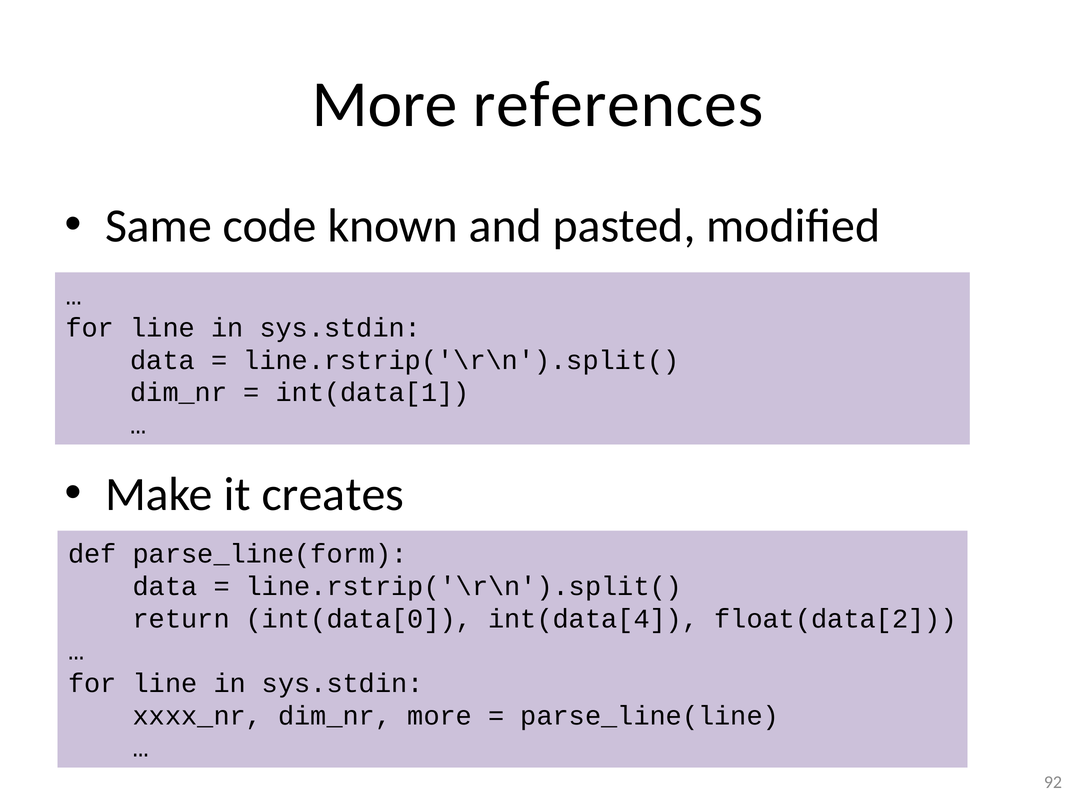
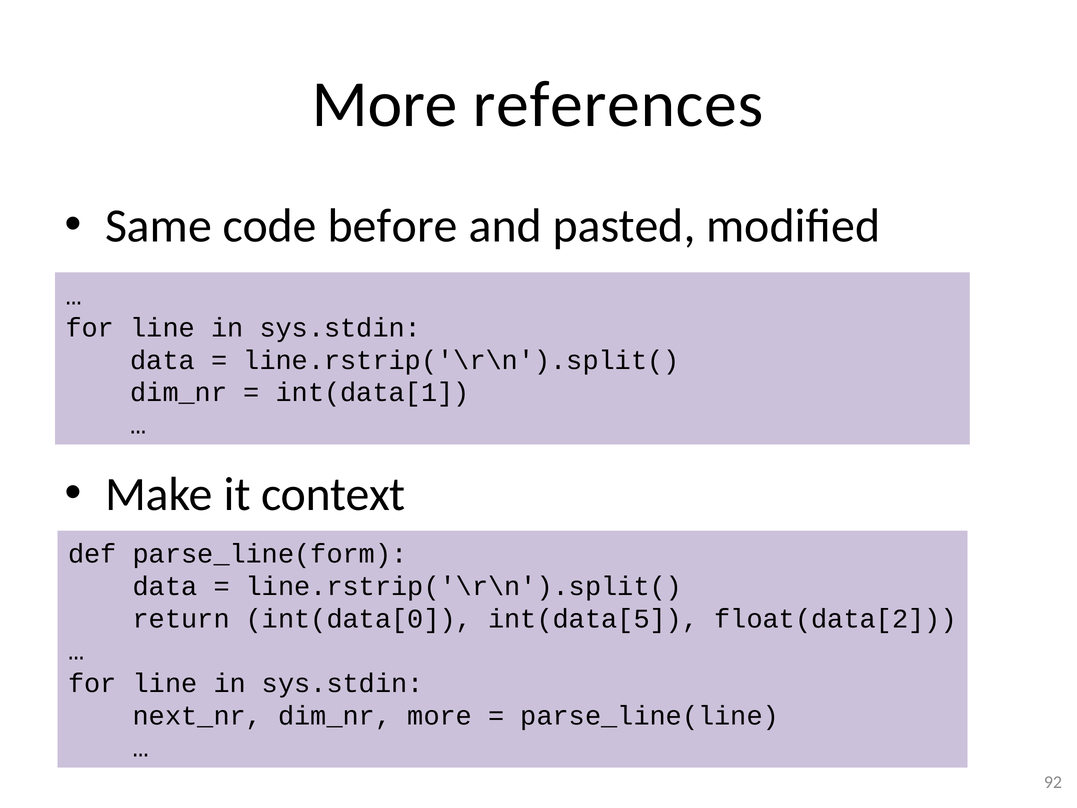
known: known -> before (393, 226)
creates: creates -> context (333, 494)
int(data[4: int(data[4 -> int(data[5 (593, 619)
xxxx_nr: xxxx_nr -> next_nr (197, 715)
